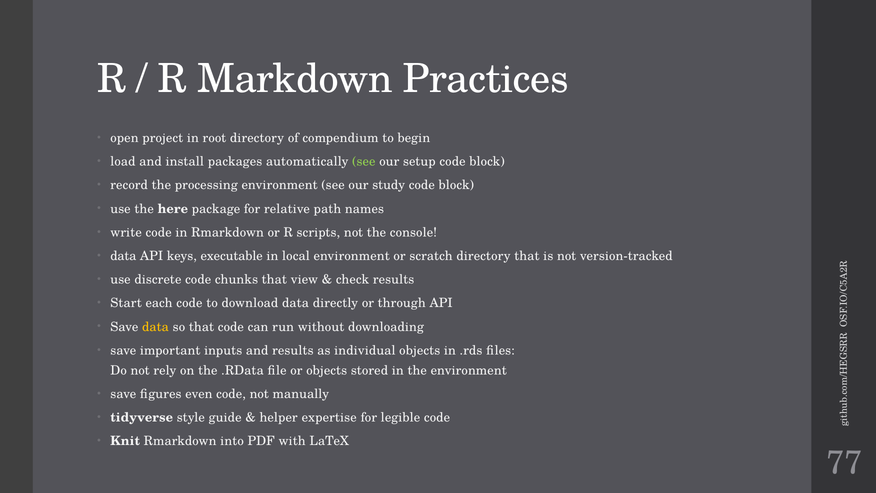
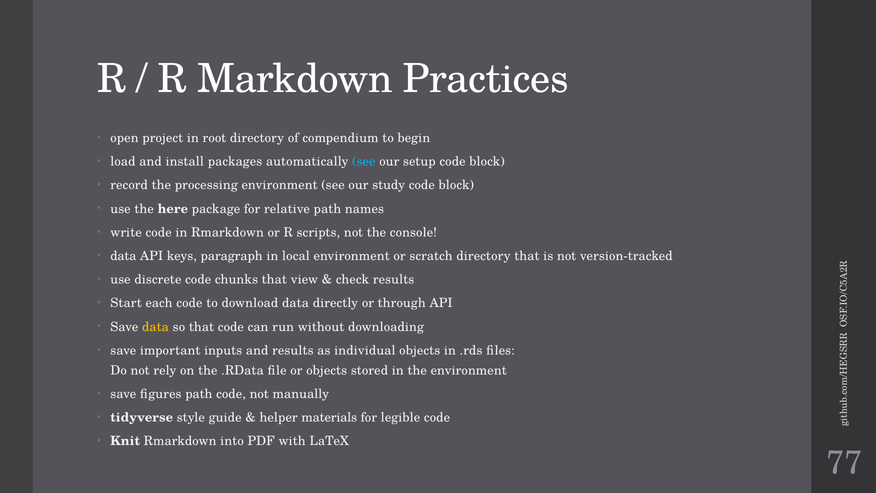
see colour: light green -> light blue (364, 162)
executable: executable -> paragraph (232, 256)
figures even: even -> path (199, 394)
expertise: expertise -> materials (329, 417)
